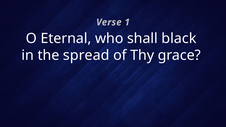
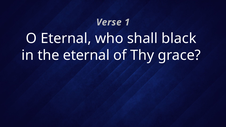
the spread: spread -> eternal (86, 55)
